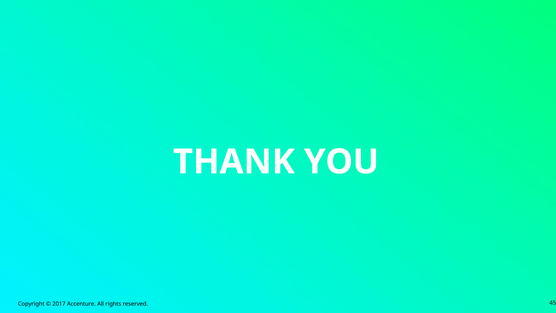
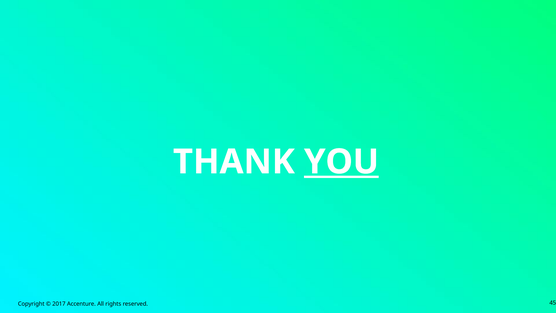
YOU underline: none -> present (341, 162)
